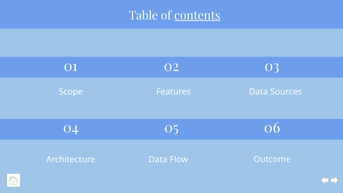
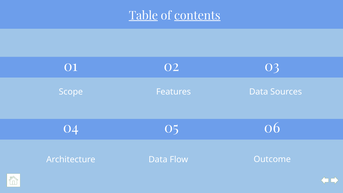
Table underline: none -> present (143, 16)
